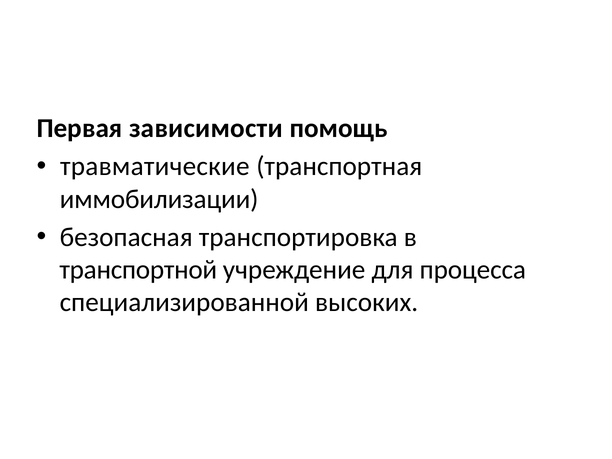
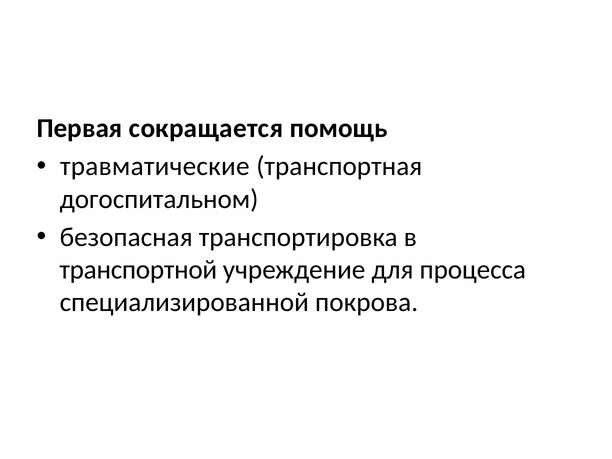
зависимости: зависимости -> сокращается (206, 128)
иммобилизации: иммобилизации -> догоспитальном (159, 199)
высоких: высоких -> покрова (367, 303)
